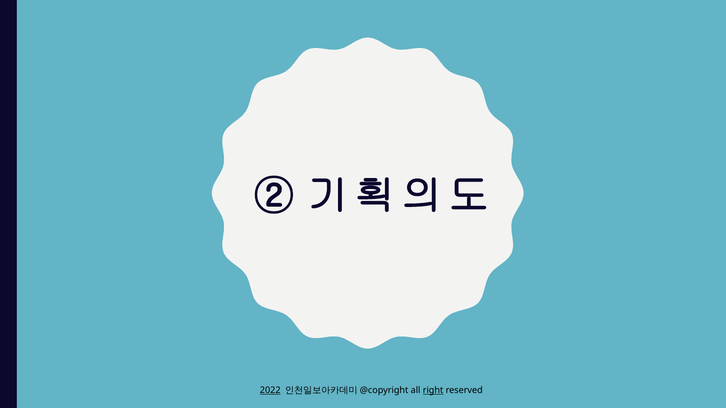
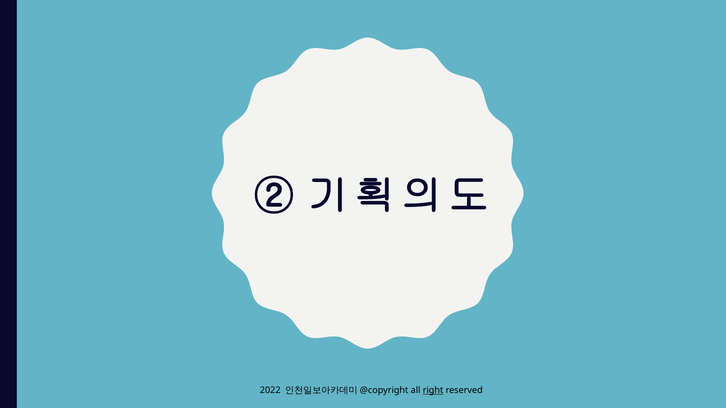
2022 underline: present -> none (270, 391)
